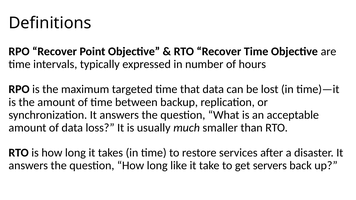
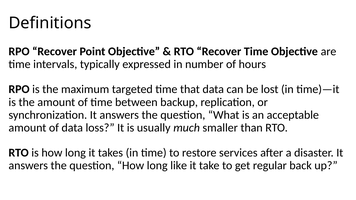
servers: servers -> regular (270, 166)
